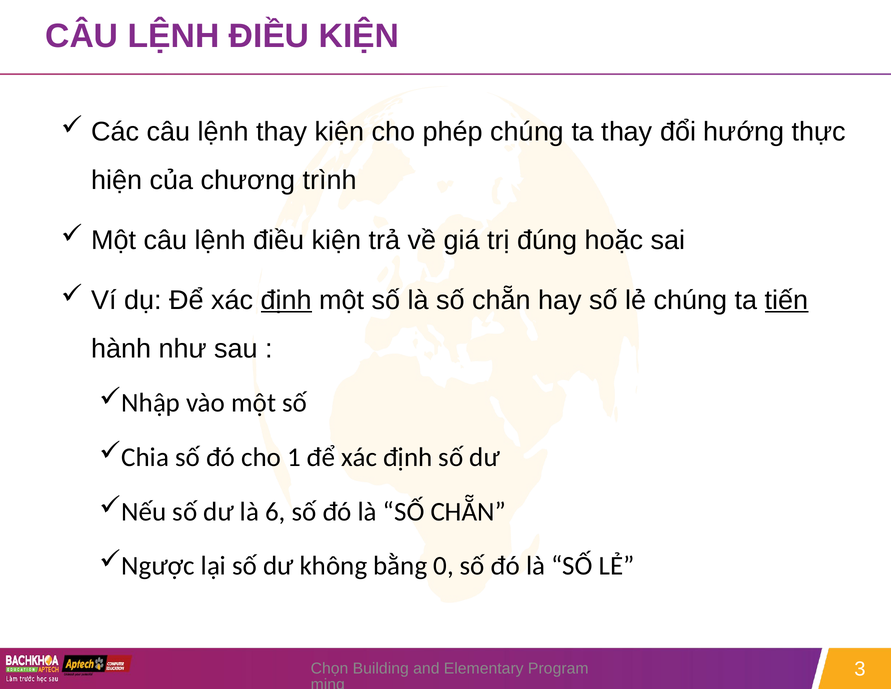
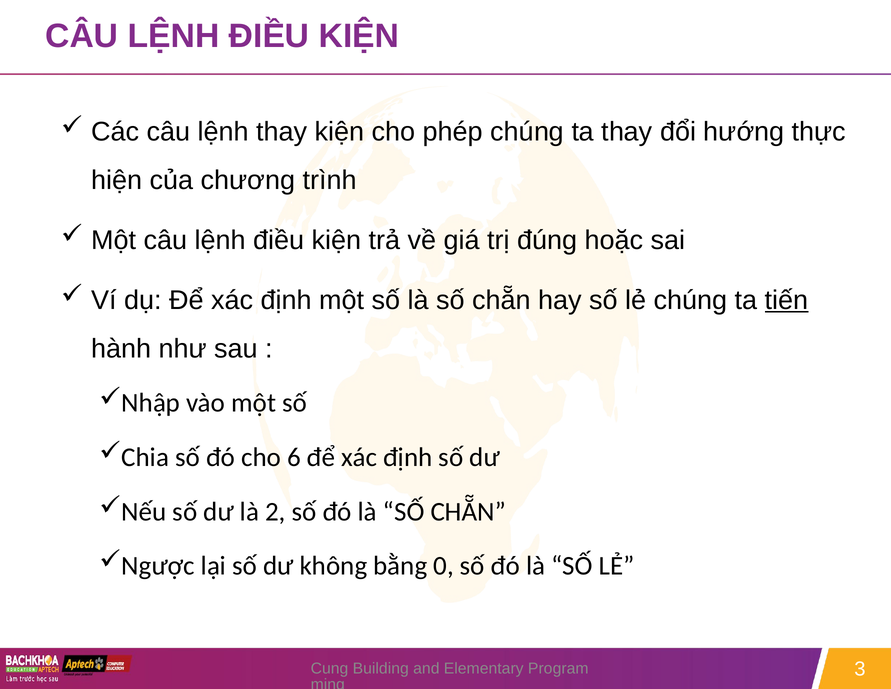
định underline: present -> none (286, 300)
1: 1 -> 6 (294, 457)
6: 6 -> 2 (275, 511)
Chọn: Chọn -> Cung (330, 668)
